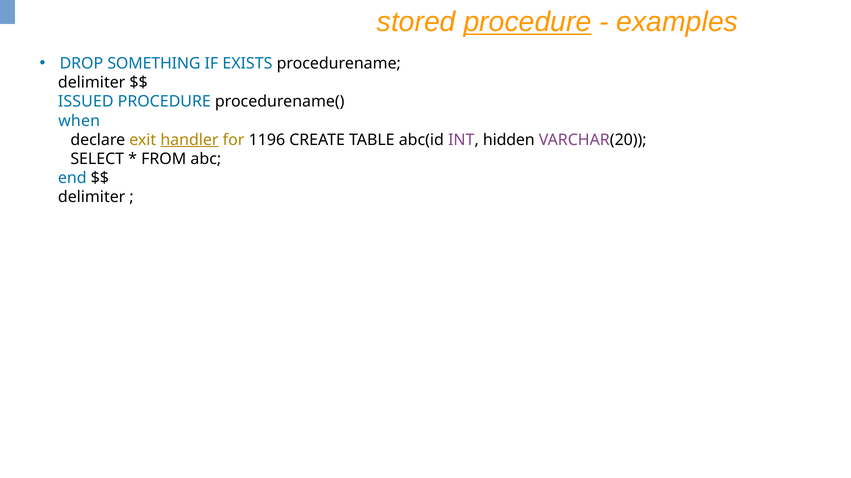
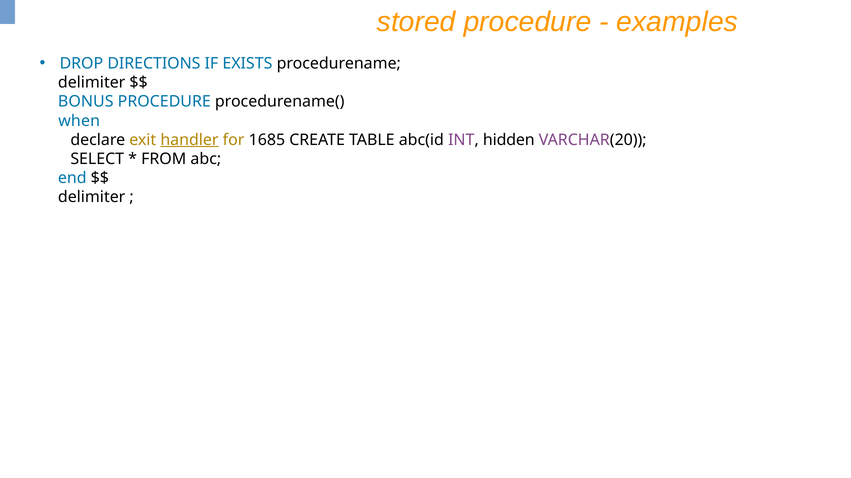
procedure underline: present -> none (527, 22)
SOMETHING: SOMETHING -> DIRECTIONS (154, 63)
ISSUED: ISSUED -> BONUS (86, 102)
1196: 1196 -> 1685 (267, 140)
